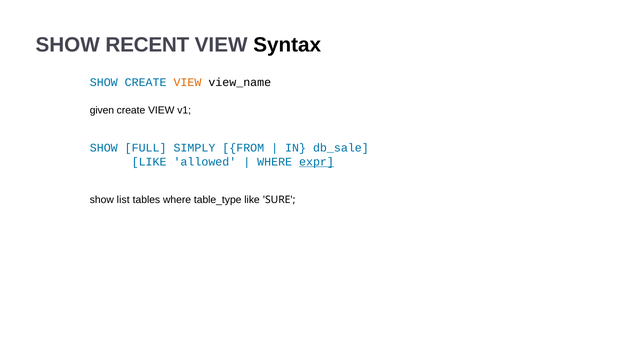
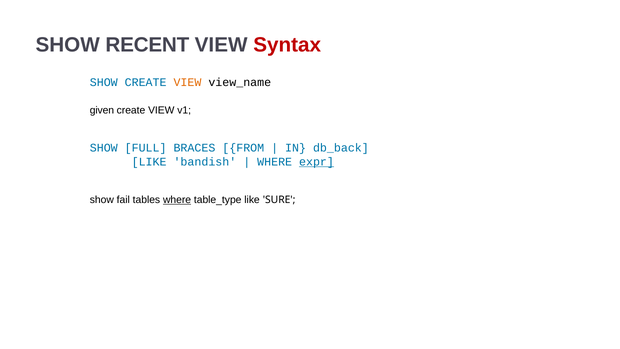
Syntax colour: black -> red (287, 45)
SIMPLY: SIMPLY -> BRACES (194, 148)
db_sale: db_sale -> db_back (341, 148)
allowed: allowed -> bandish (205, 162)
list: list -> fail (123, 200)
where underline: none -> present (177, 200)
